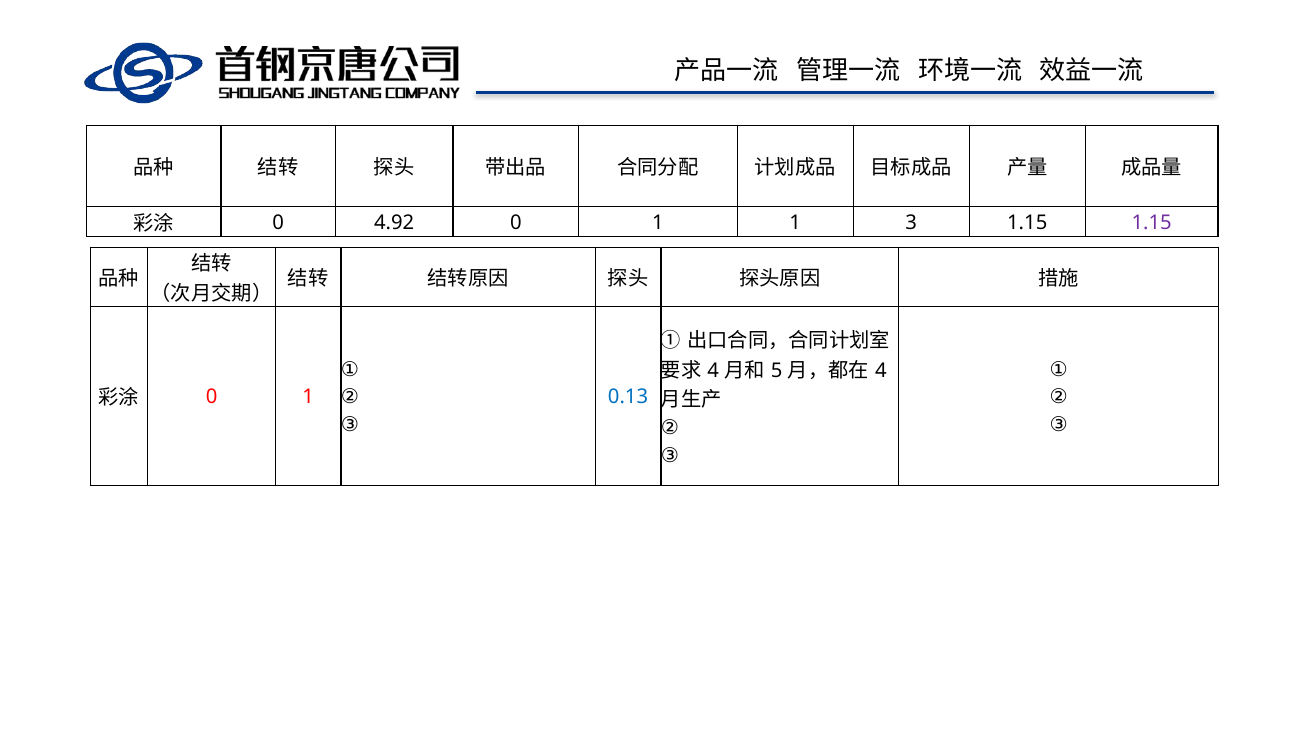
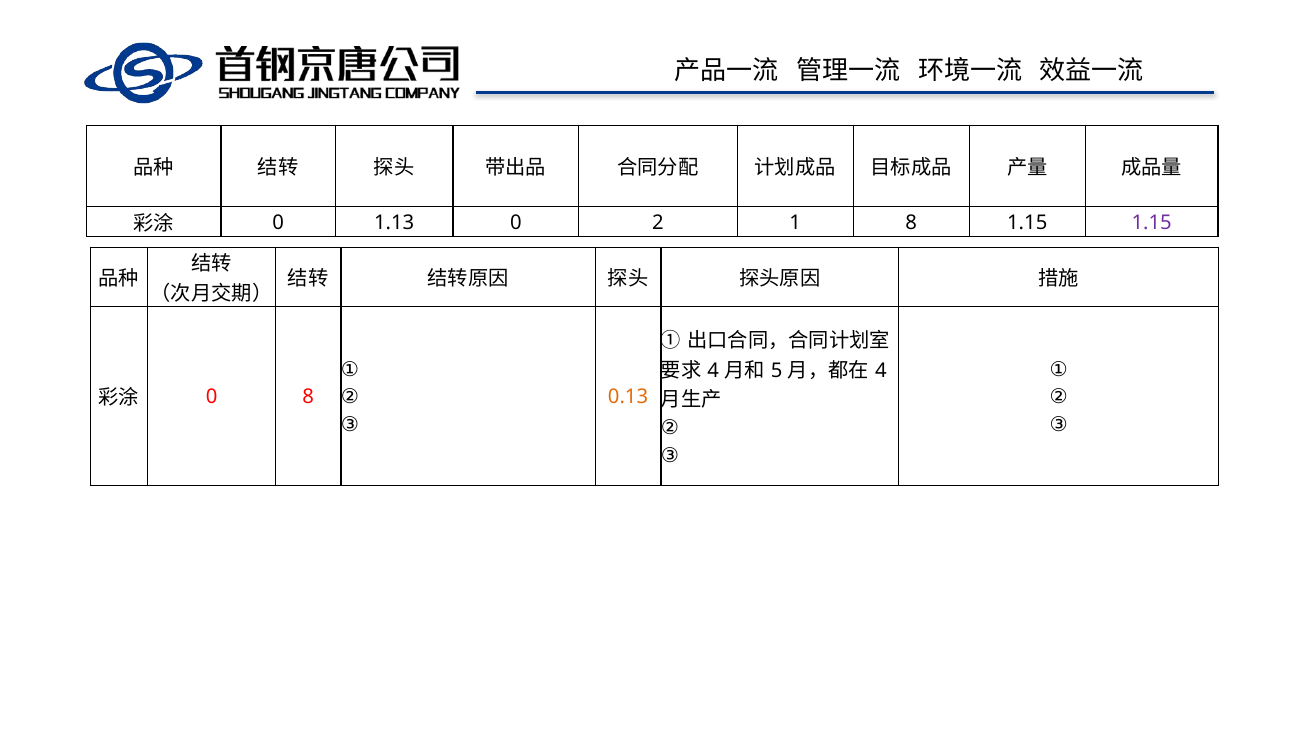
4.92: 4.92 -> 1.13 (394, 222)
1: 1 -> 2 (658, 222)
1 3: 3 -> 8 (911, 222)
1: 1 -> 8 (308, 397)
0.13 colour: blue -> orange (628, 397)
